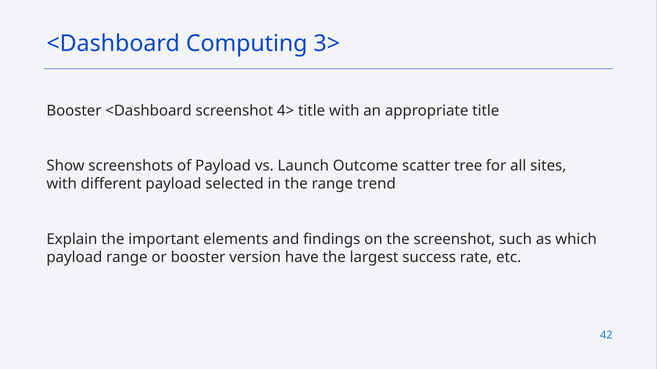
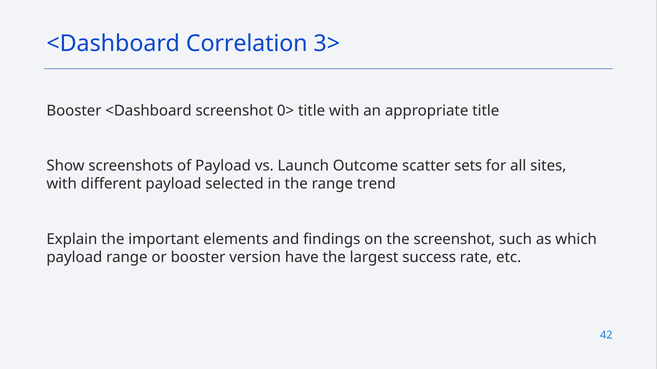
Computing: Computing -> Correlation (247, 44)
4>: 4> -> 0> (286, 111)
tree: tree -> sets (468, 166)
